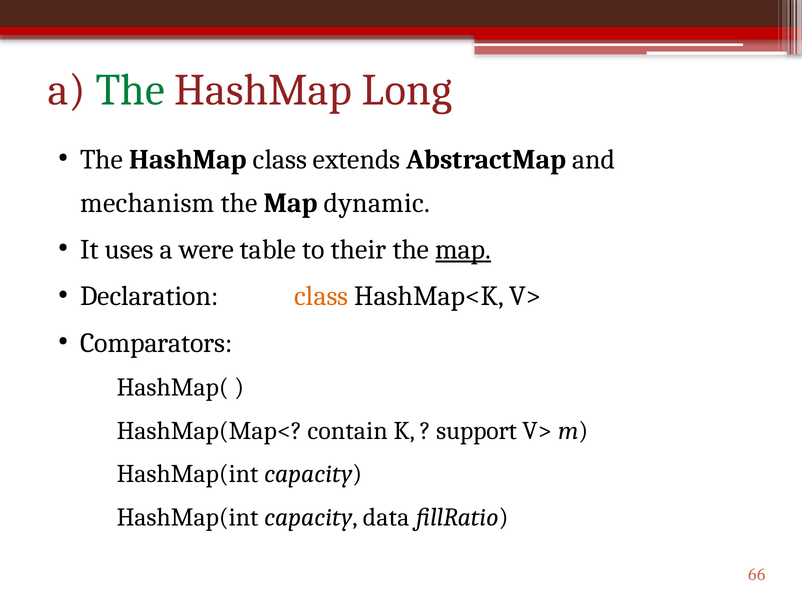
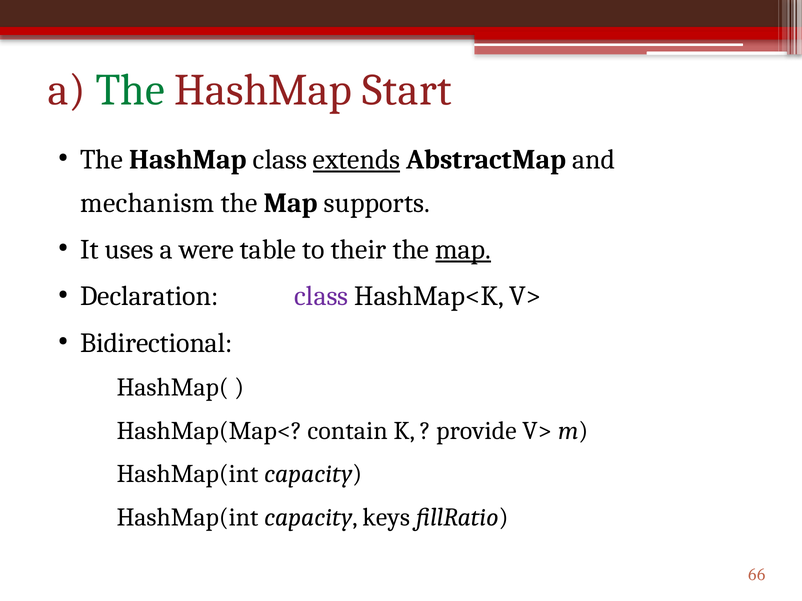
Long: Long -> Start (407, 90)
extends underline: none -> present (357, 160)
dynamic: dynamic -> supports (377, 203)
class colour: orange -> purple (321, 297)
Comparators: Comparators -> Bidirectional (156, 343)
support: support -> provide (476, 431)
data: data -> keys (386, 518)
